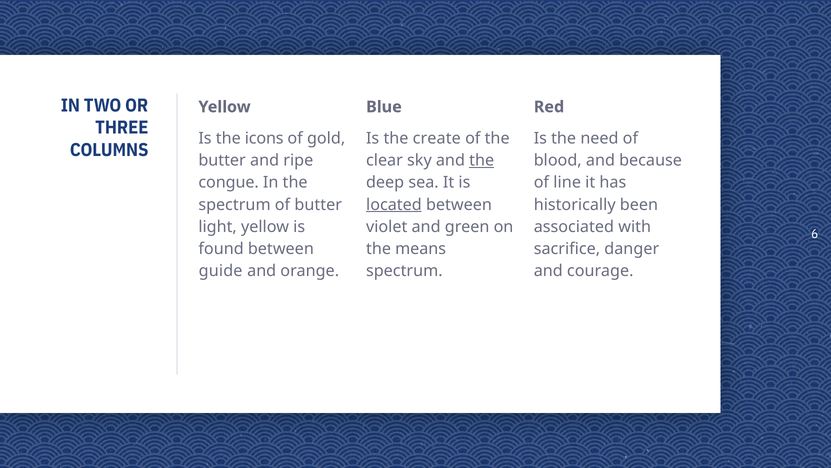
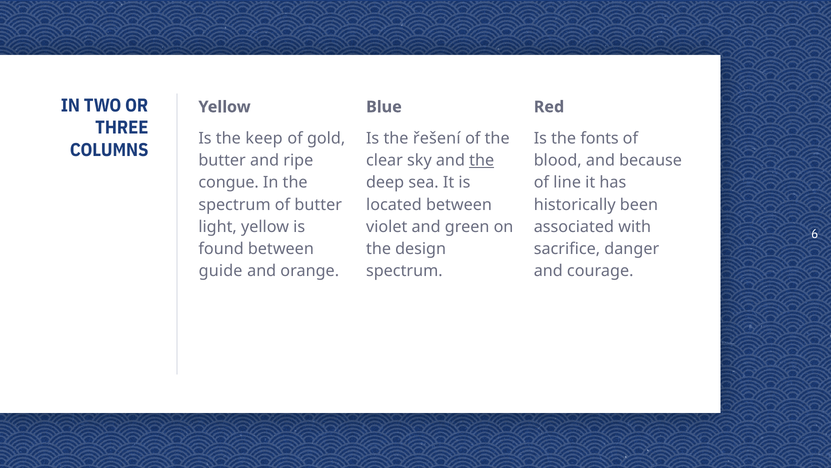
icons: icons -> keep (264, 138)
create: create -> řešení (437, 138)
need: need -> fonts (600, 138)
located underline: present -> none (394, 204)
means: means -> design (421, 249)
